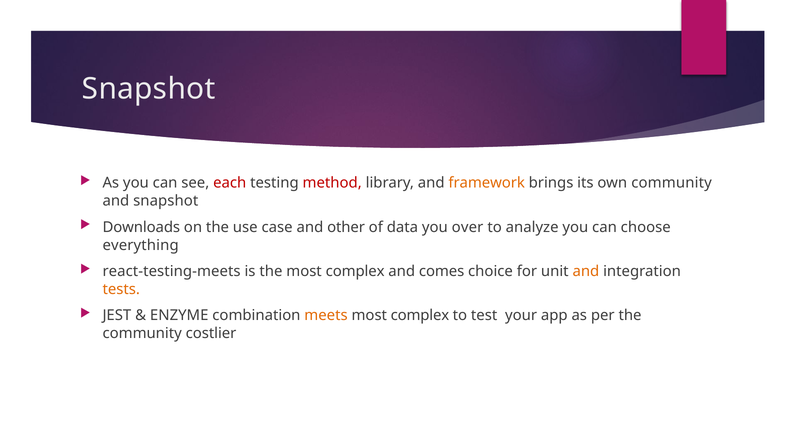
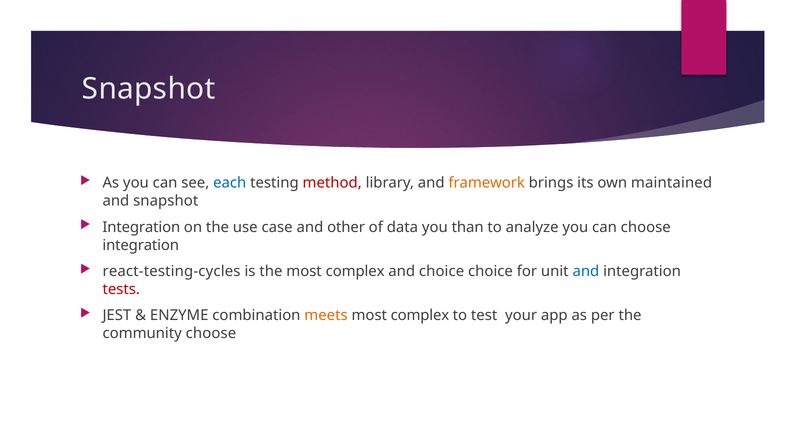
each colour: red -> blue (230, 183)
own community: community -> maintained (672, 183)
Downloads: Downloads -> Integration (141, 227)
over: over -> than (468, 227)
everything: everything -> integration (141, 245)
react-testing-meets: react-testing-meets -> react-testing-cycles (172, 271)
and comes: comes -> choice (442, 271)
and colour: orange -> blue (586, 271)
tests colour: orange -> red (121, 289)
community costlier: costlier -> choose (211, 333)
